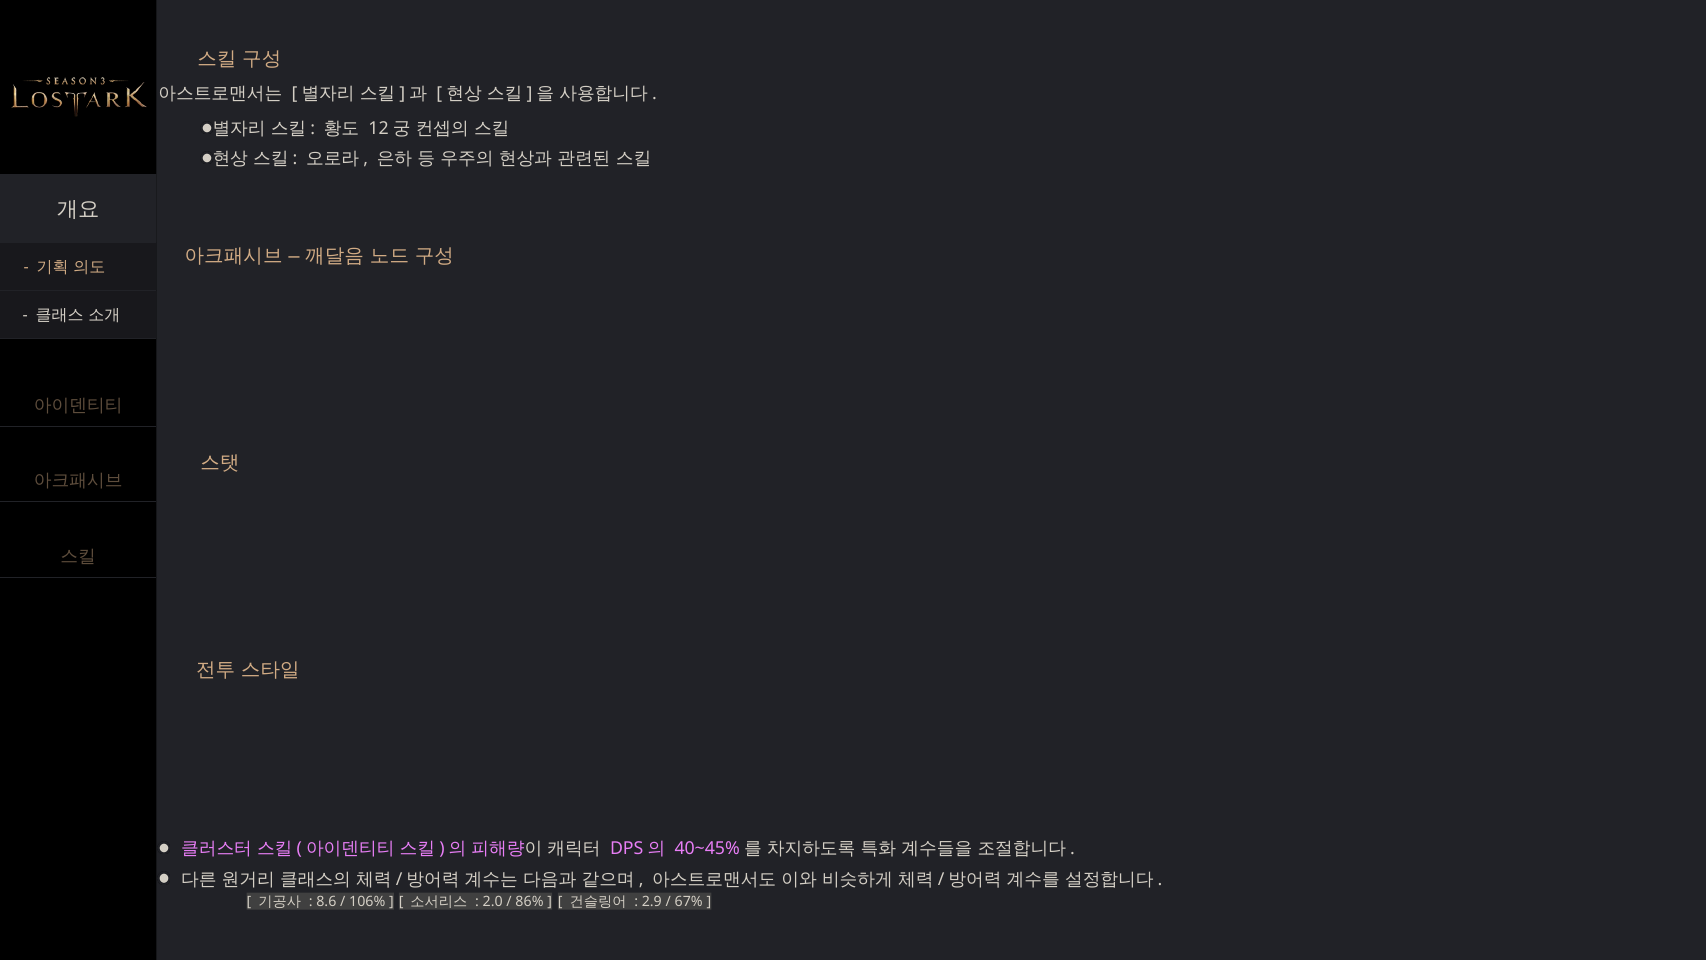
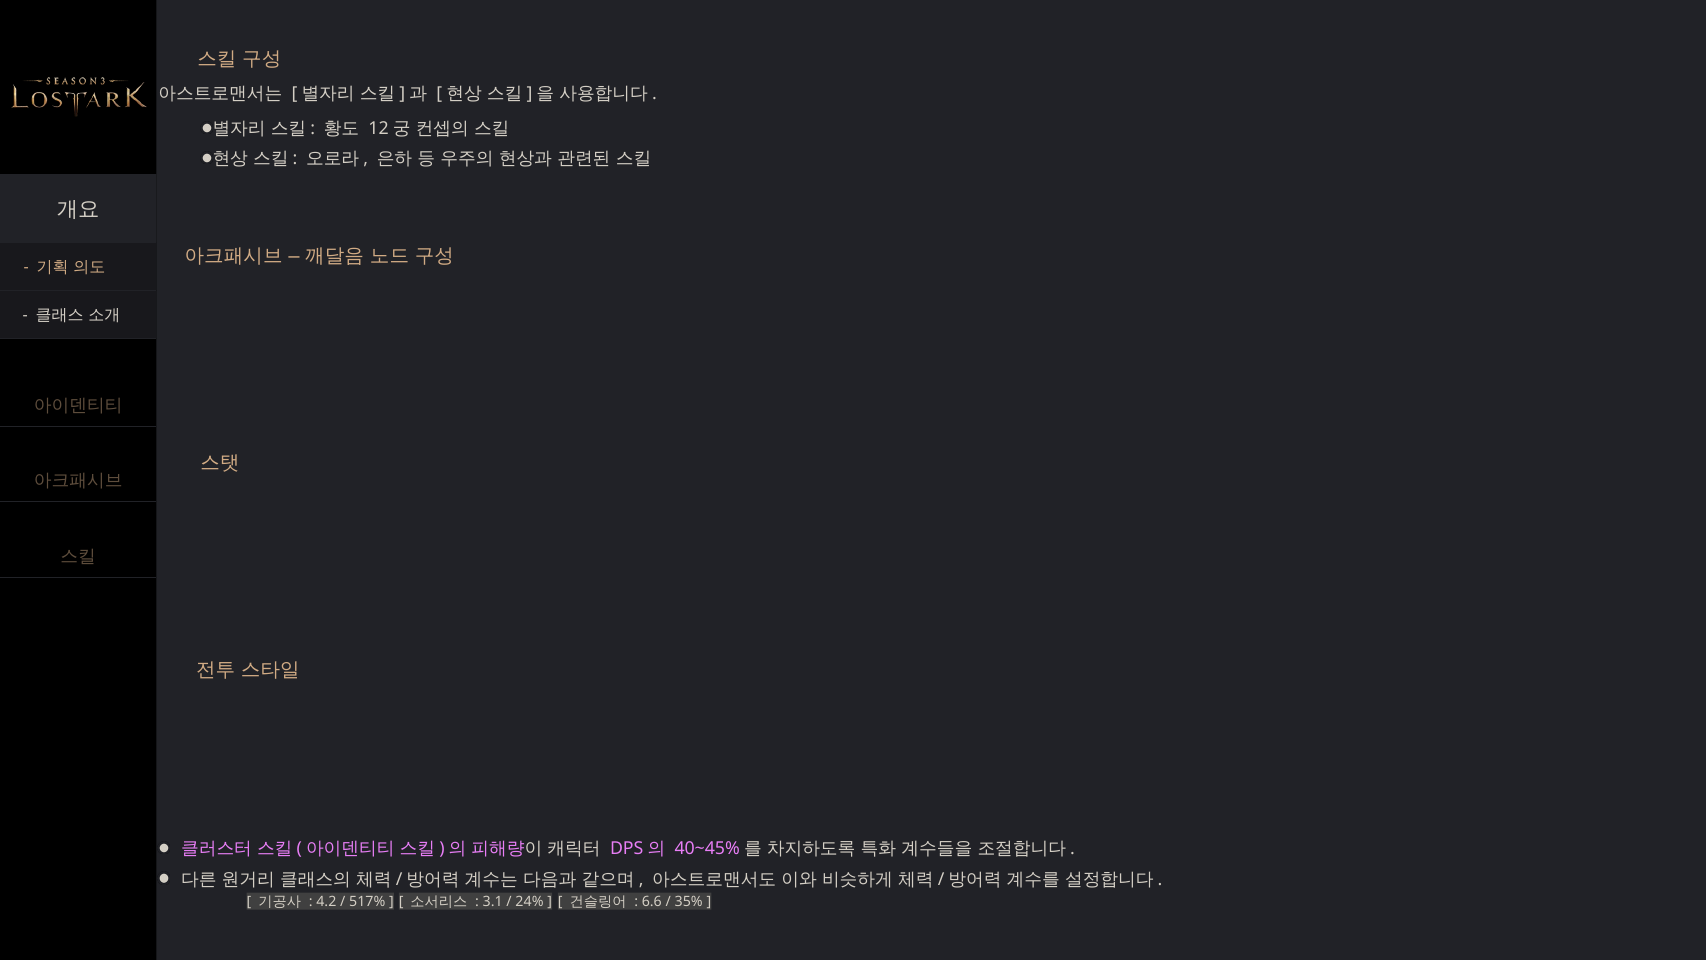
8.6: 8.6 -> 4.2 (326, 902)
106%: 106% -> 517% (367, 902)
2.0: 2.0 -> 3.1 (493, 902)
86%: 86% -> 24% (529, 902)
2.9: 2.9 -> 6.6 (652, 902)
67%: 67% -> 35% (689, 902)
